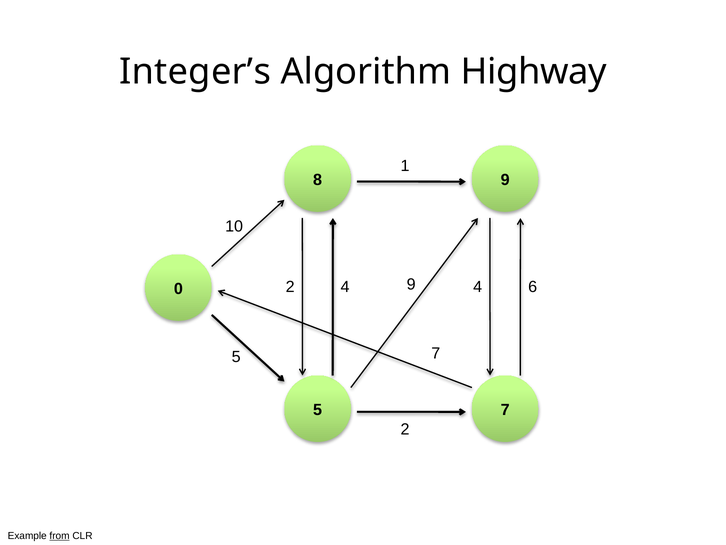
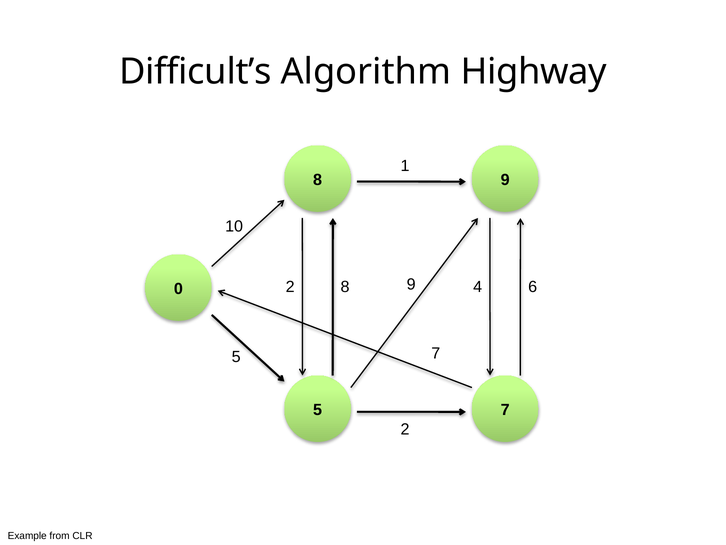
Integer’s: Integer’s -> Difficult’s (195, 71)
2 4: 4 -> 8 (345, 287)
from underline: present -> none (60, 535)
